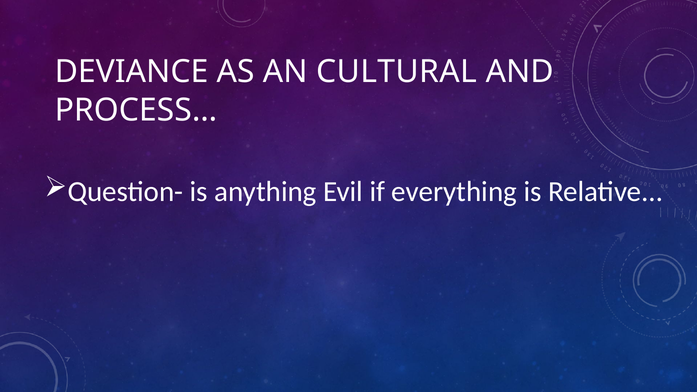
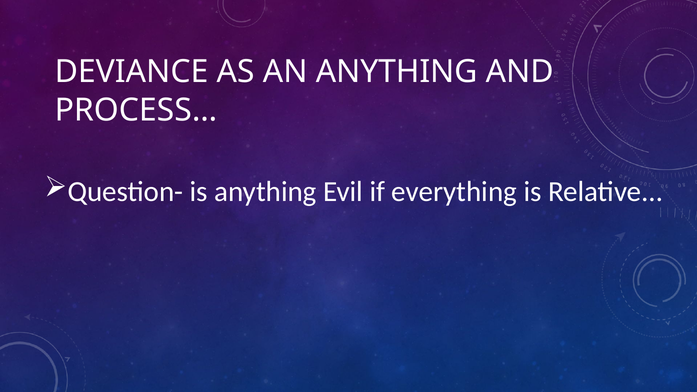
AN CULTURAL: CULTURAL -> ANYTHING (397, 72)
